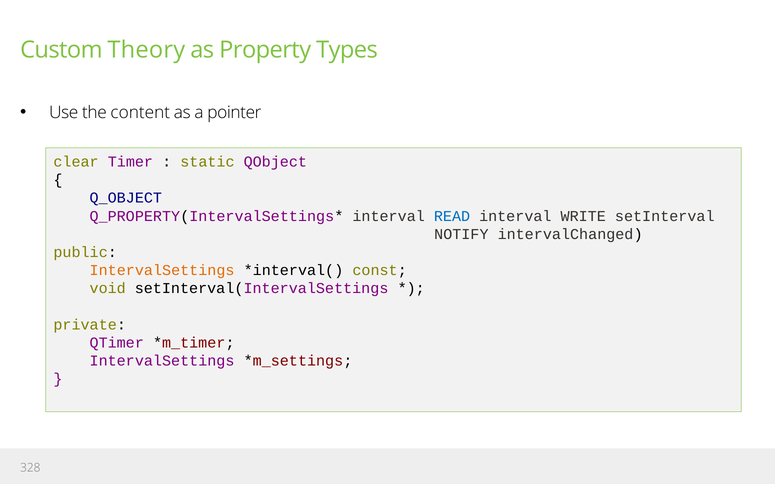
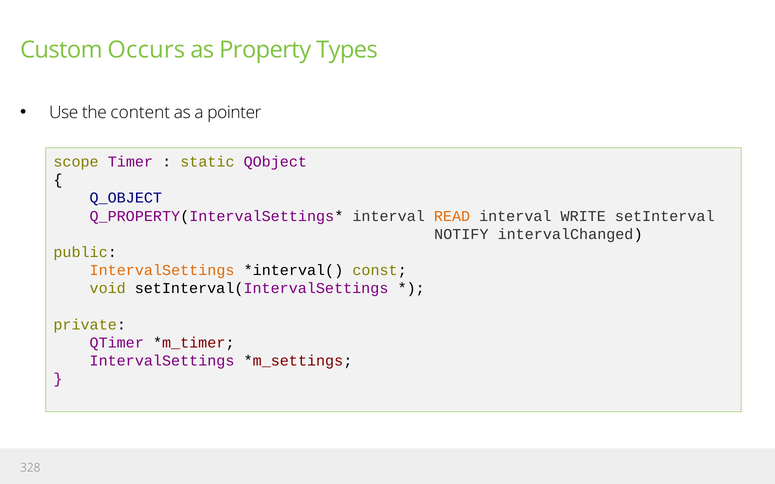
Theory: Theory -> Occurs (146, 50)
clear: clear -> scope (76, 162)
READ colour: blue -> orange (452, 216)
